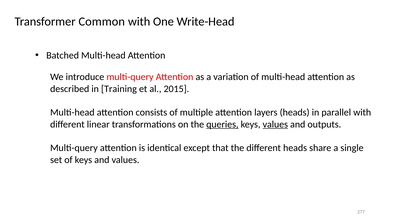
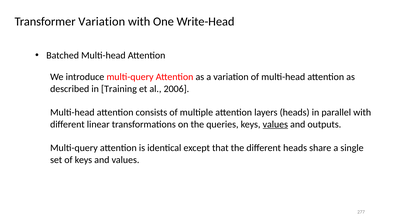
Transformer Common: Common -> Variation (102, 22)
2015: 2015 -> 2006 (176, 89)
queries underline: present -> none (222, 124)
